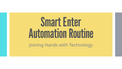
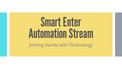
Routine: Routine -> Stream (81, 34)
